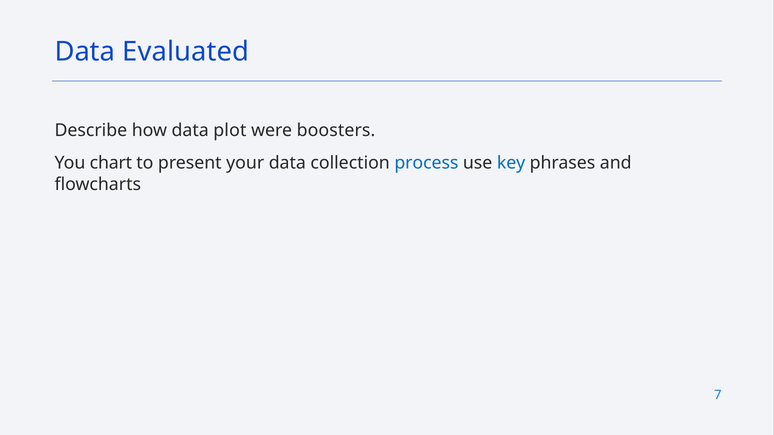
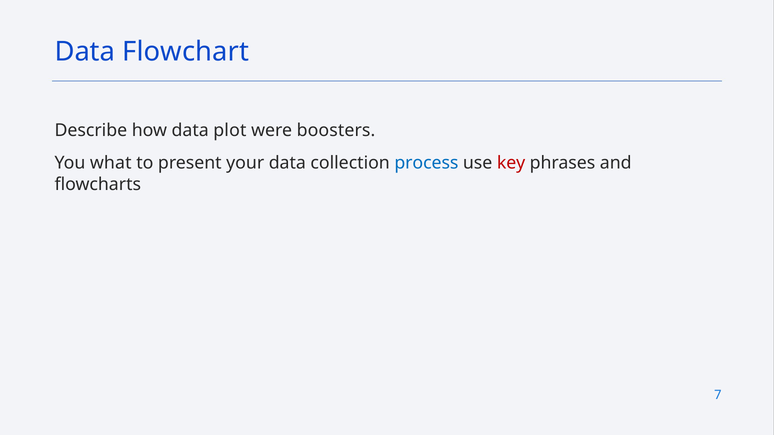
Evaluated: Evaluated -> Flowchart (186, 52)
chart: chart -> what (111, 163)
key colour: blue -> red (511, 163)
